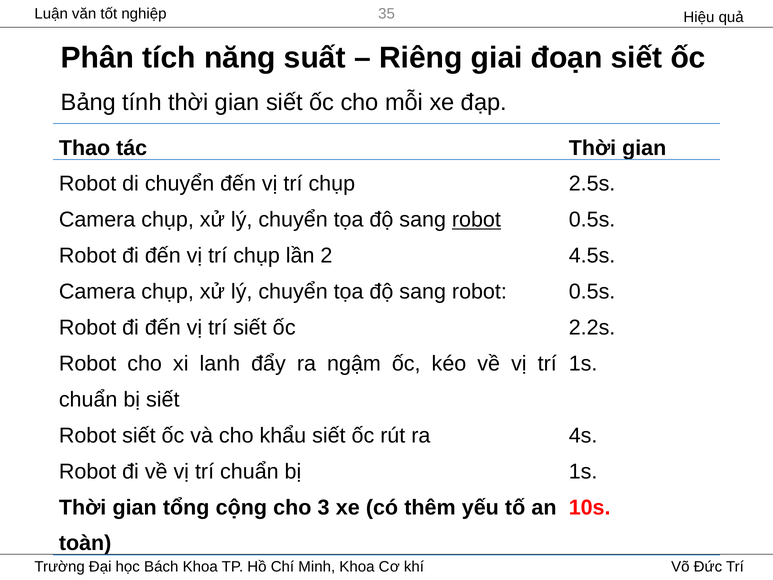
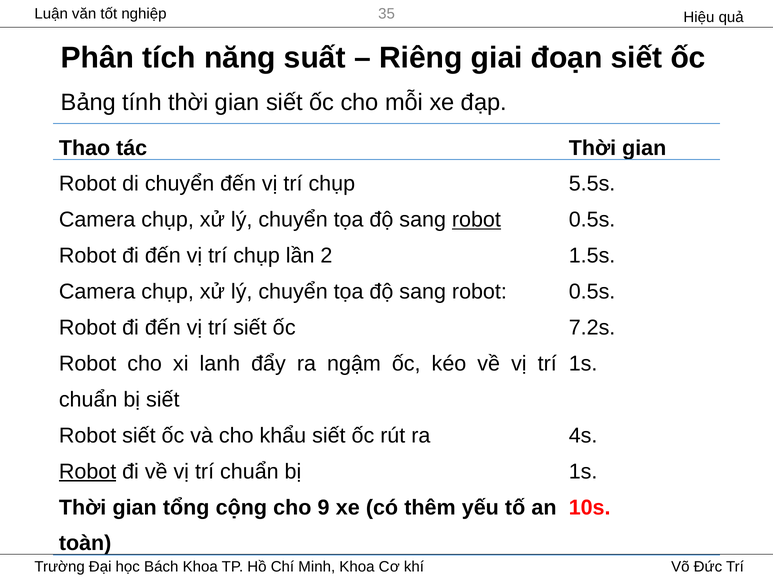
2.5s: 2.5s -> 5.5s (592, 184)
4.5s: 4.5s -> 1.5s (592, 256)
2.2s: 2.2s -> 7.2s (592, 328)
Robot underline: none -> present (88, 471)
3: 3 -> 9 (324, 507)
